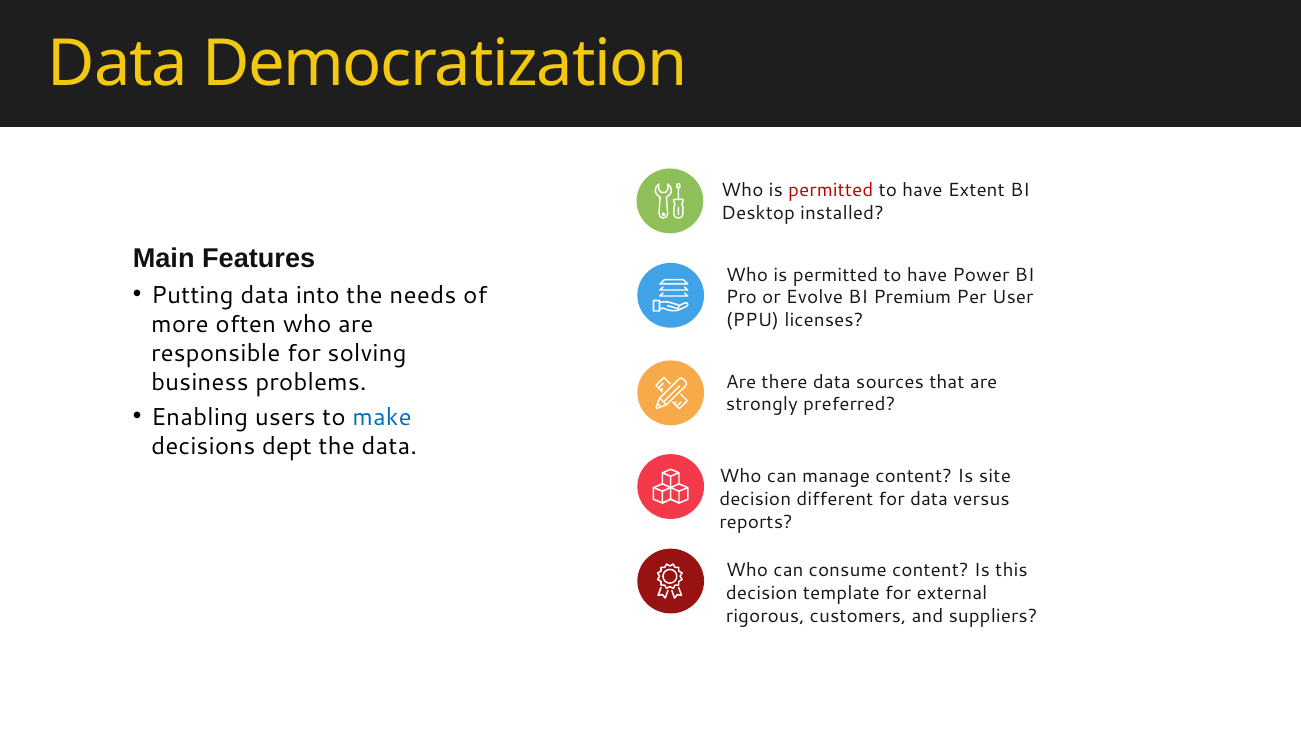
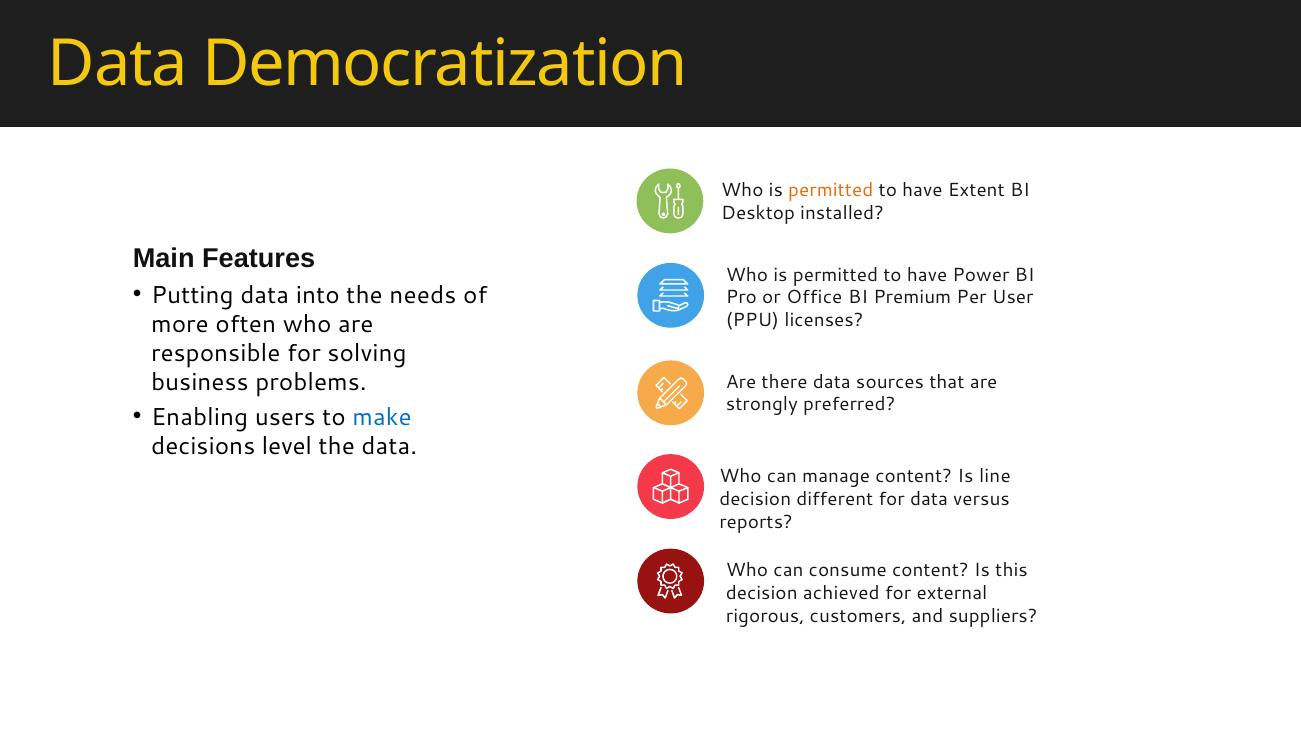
permitted colour: red -> orange (831, 191)
Evolve: Evolve -> Office (814, 298)
dept: dept -> level (287, 446)
site: site -> line (995, 476)
template: template -> achieved (841, 593)
